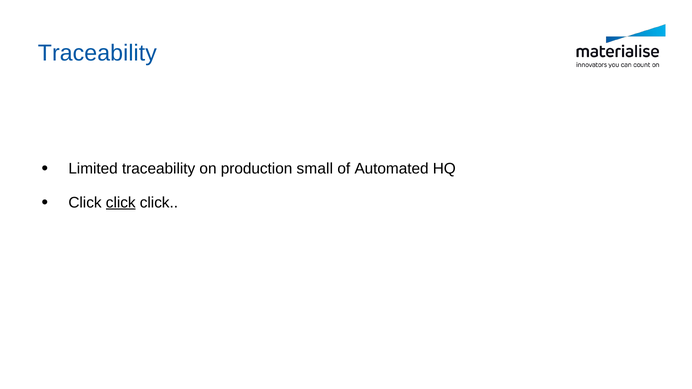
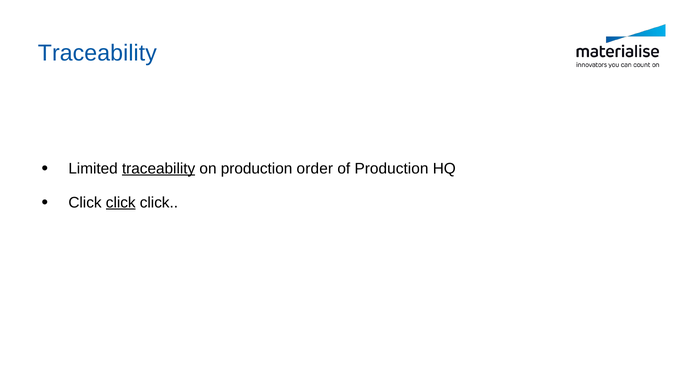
traceability underline: none -> present (159, 169)
small: small -> order (315, 169)
of Automated: Automated -> Production (391, 169)
